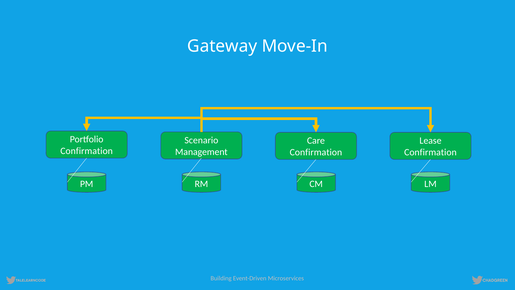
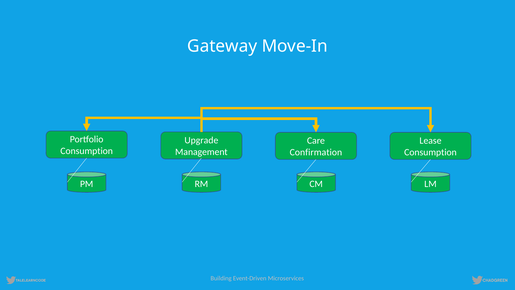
Scenario: Scenario -> Upgrade (201, 140)
Confirmation: Confirmation -> Consumption (87, 151)
Confirmation: Confirmation -> Consumption (430, 152)
